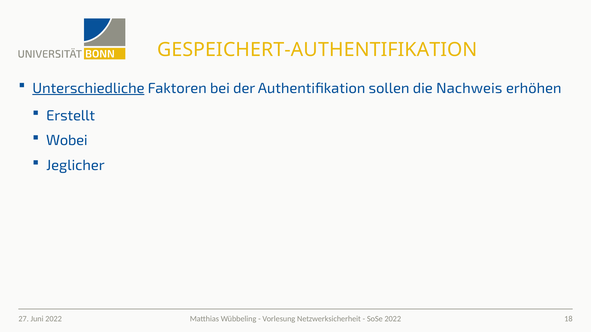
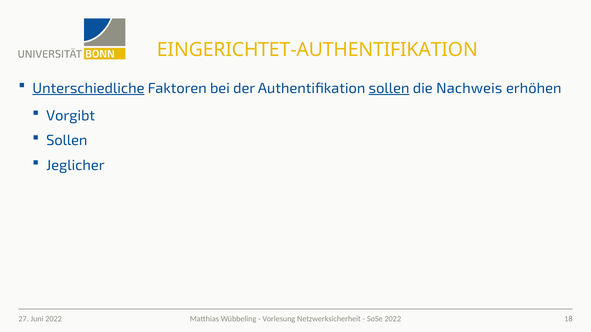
GESPEICHERT-AUTHENTIFIKATION: GESPEICHERT-AUTHENTIFIKATION -> EINGERICHTET-AUTHENTIFIKATION (317, 50)
sollen underline: none -> present (389, 88)
Erstellt: Erstellt -> Vorgibt (71, 116)
Wobei: Wobei -> Sollen (67, 141)
